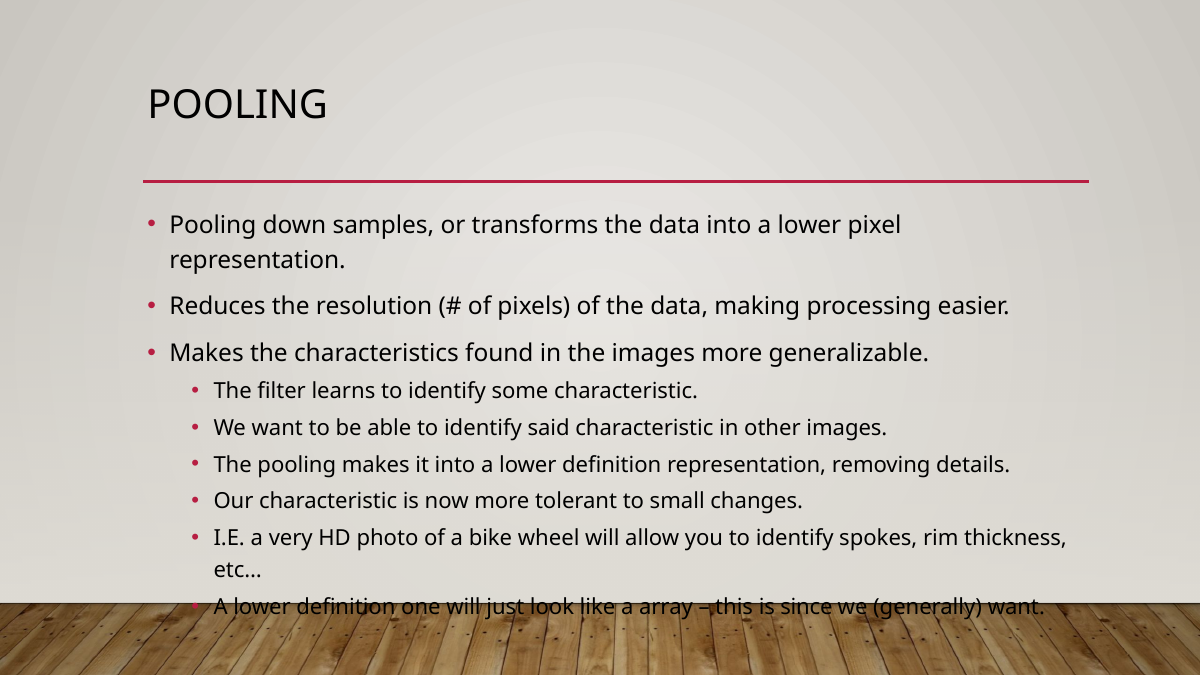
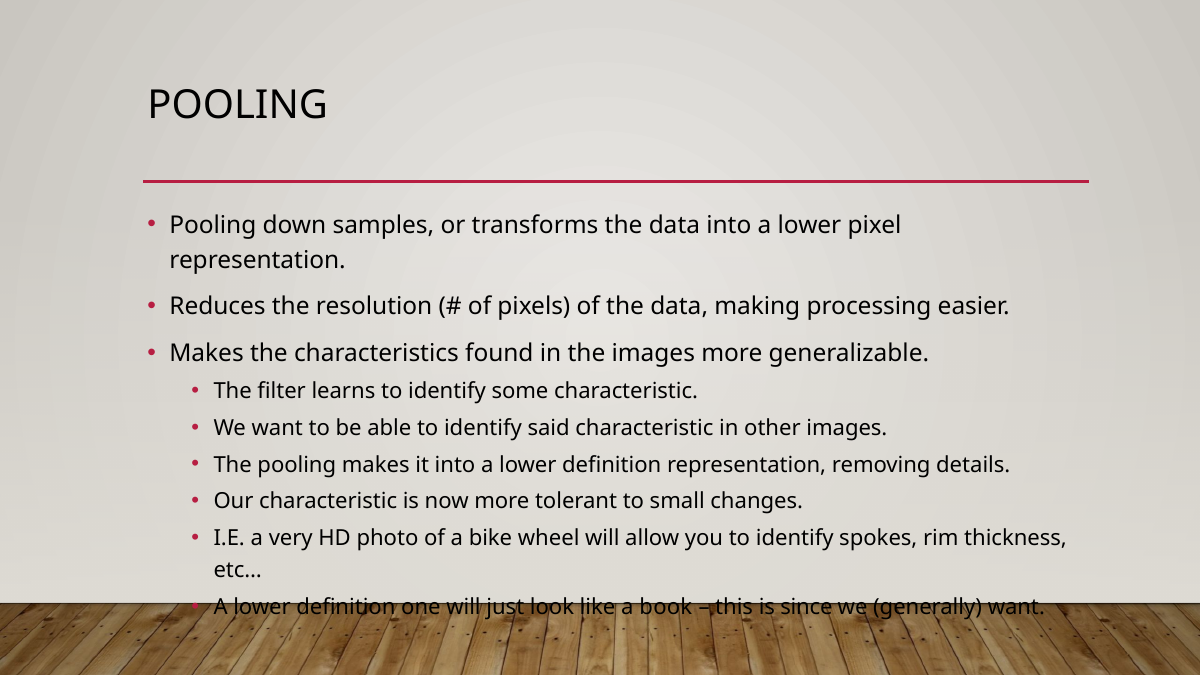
array: array -> book (666, 607)
